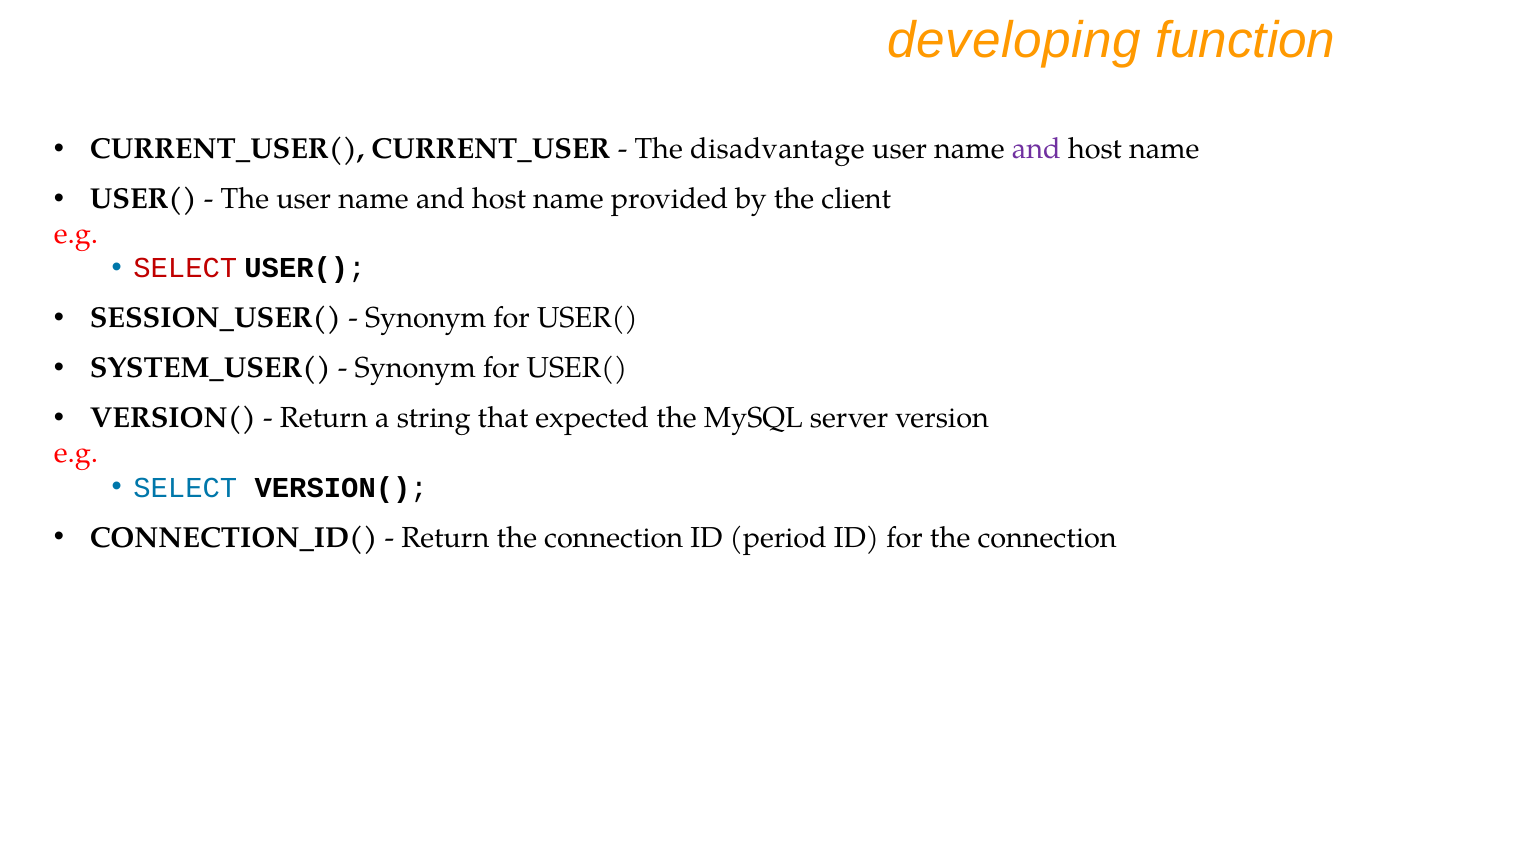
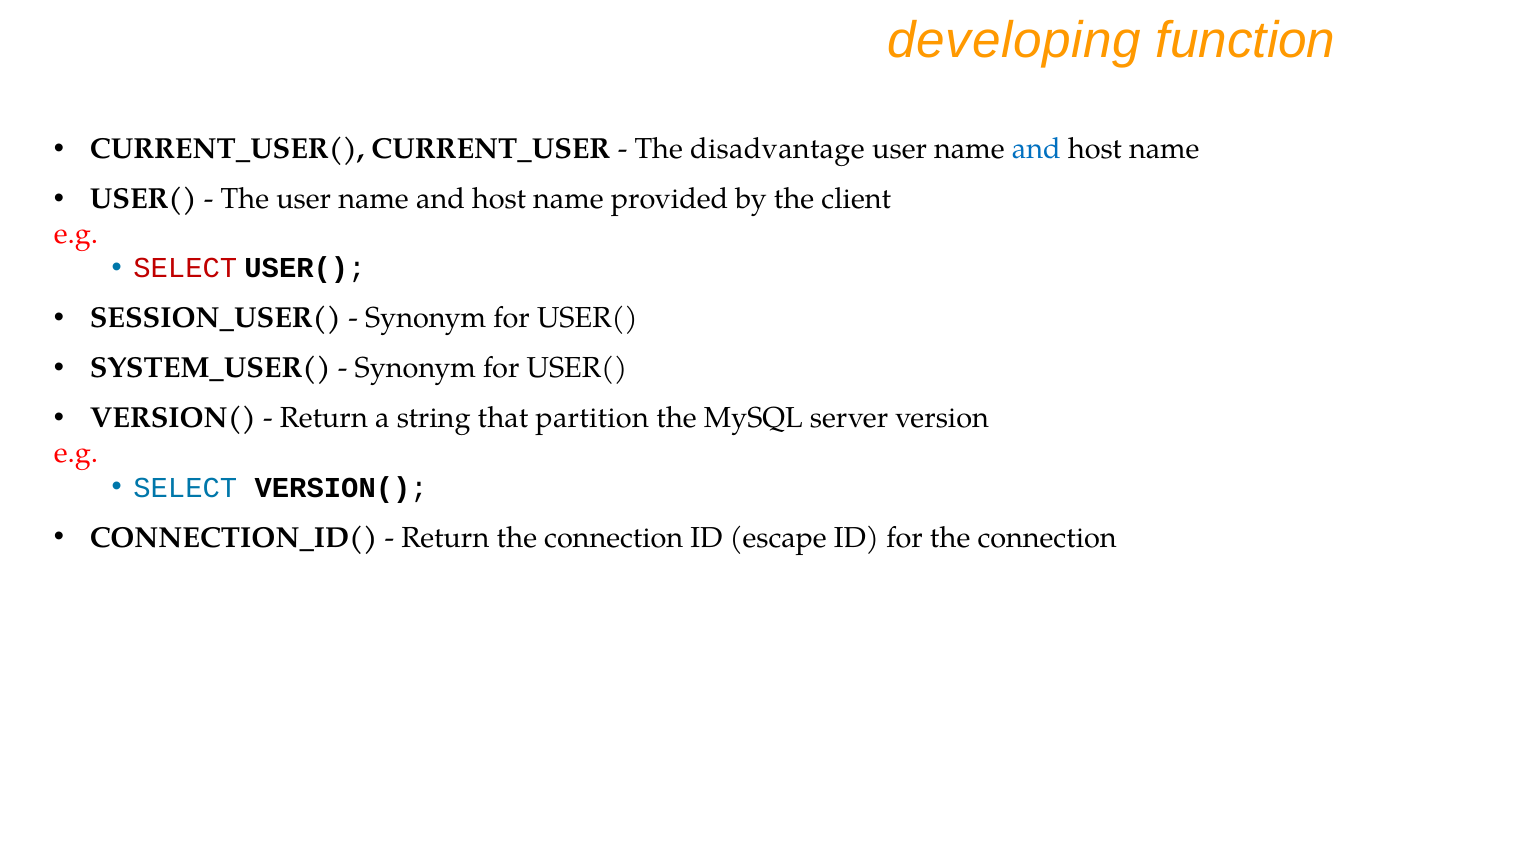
and colour: purple -> blue (1036, 149)
expected: expected -> partition (592, 418)
period: period -> escape (778, 538)
